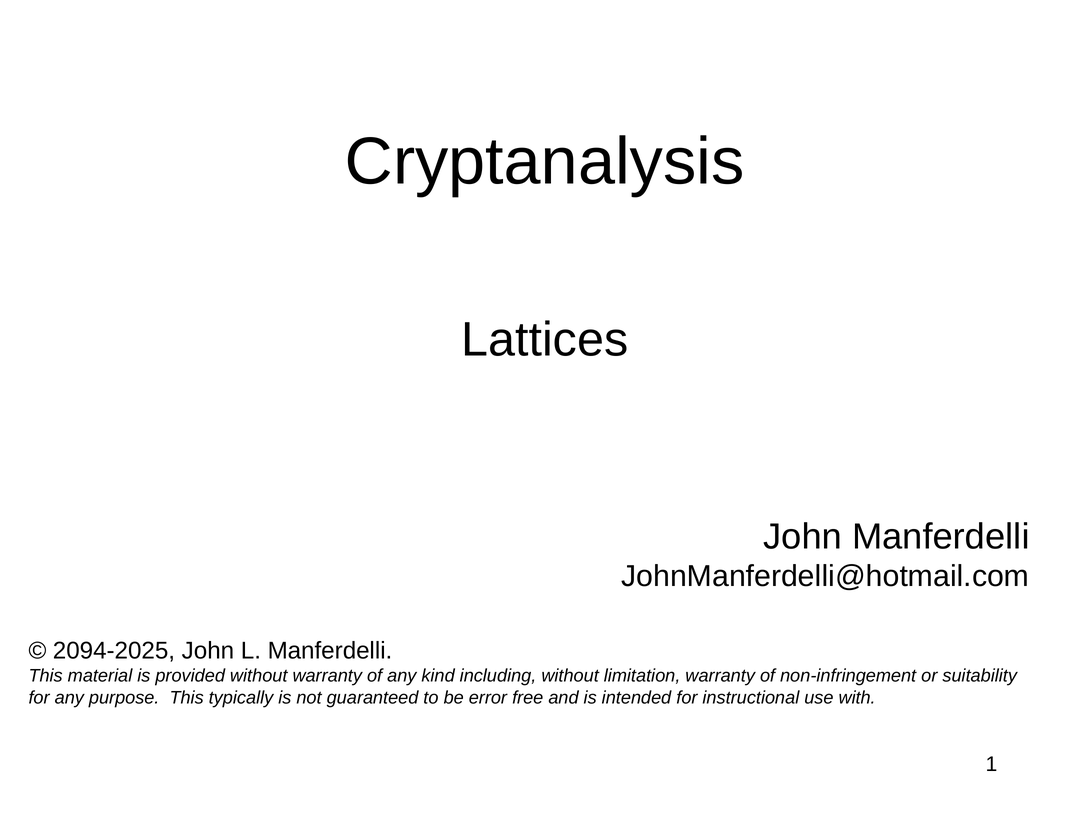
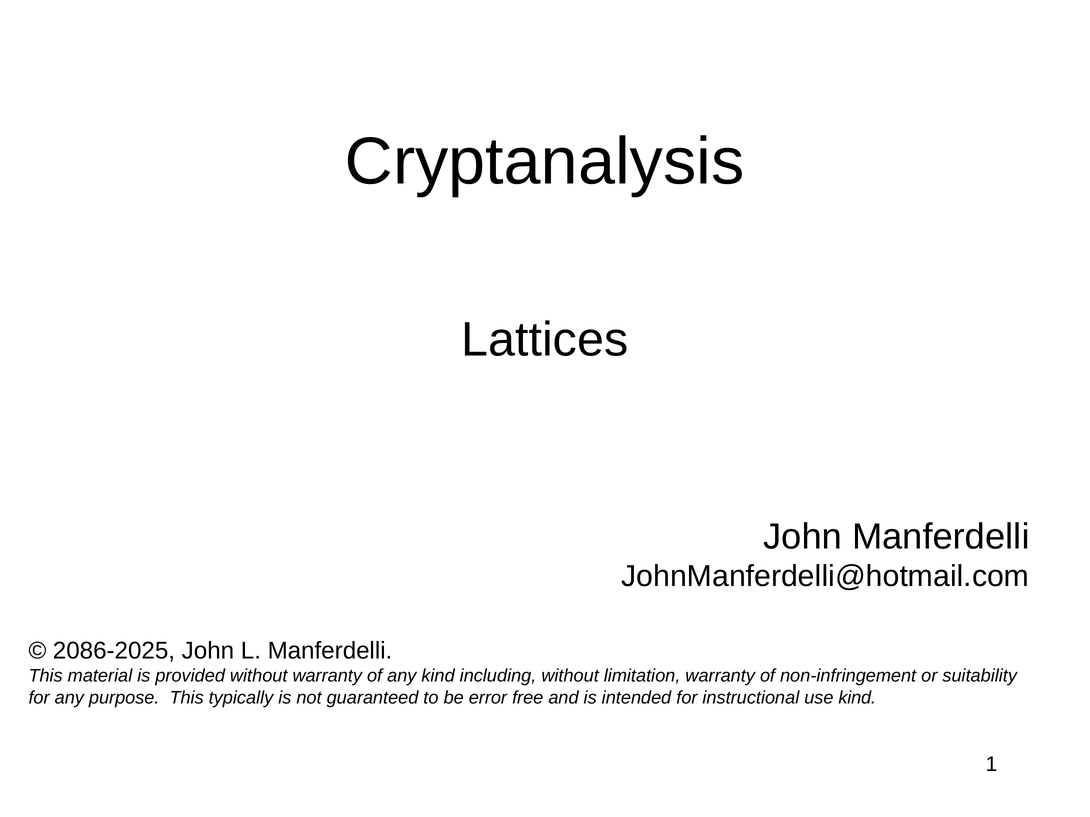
2094-2025: 2094-2025 -> 2086-2025 (114, 651)
use with: with -> kind (857, 698)
